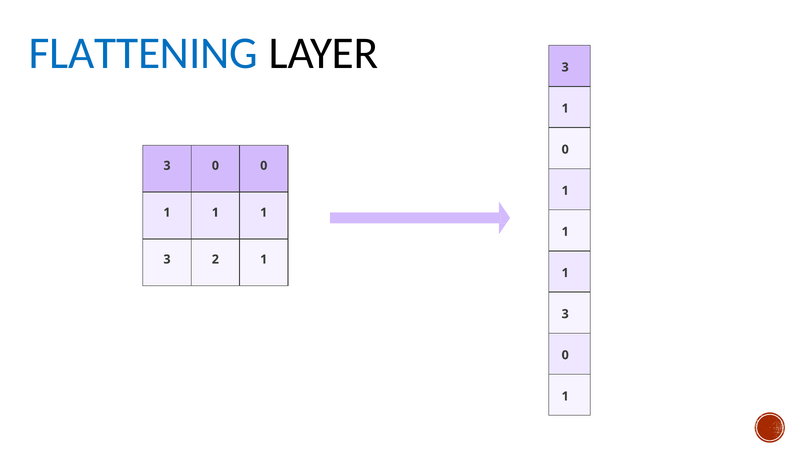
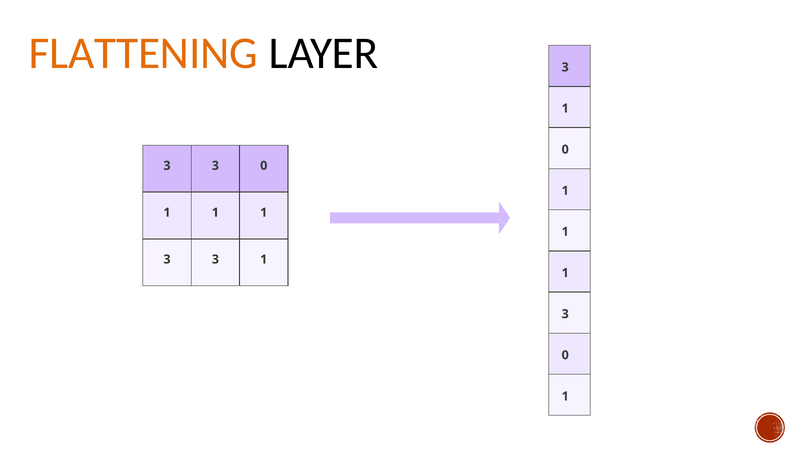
FLATTENING colour: blue -> orange (143, 53)
0: 0 -> 3 (215, 166)
2: 2 -> 3 (215, 259)
